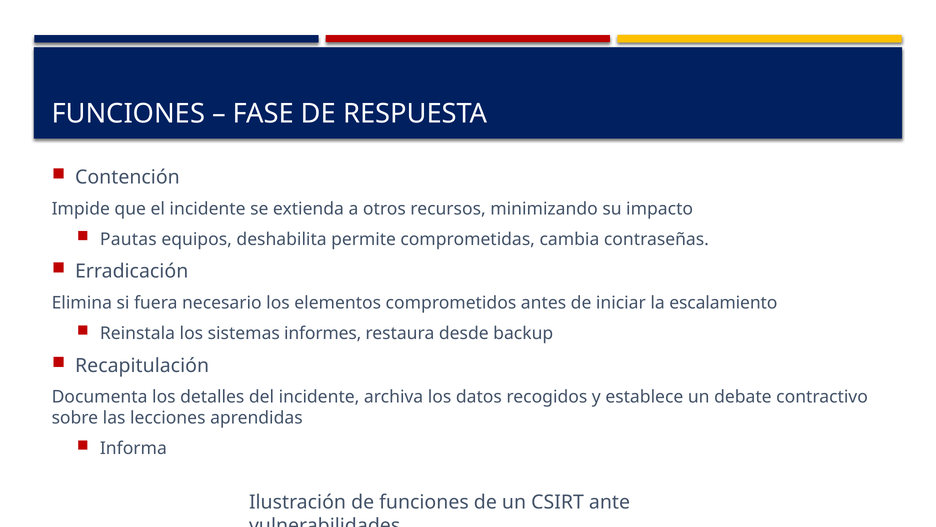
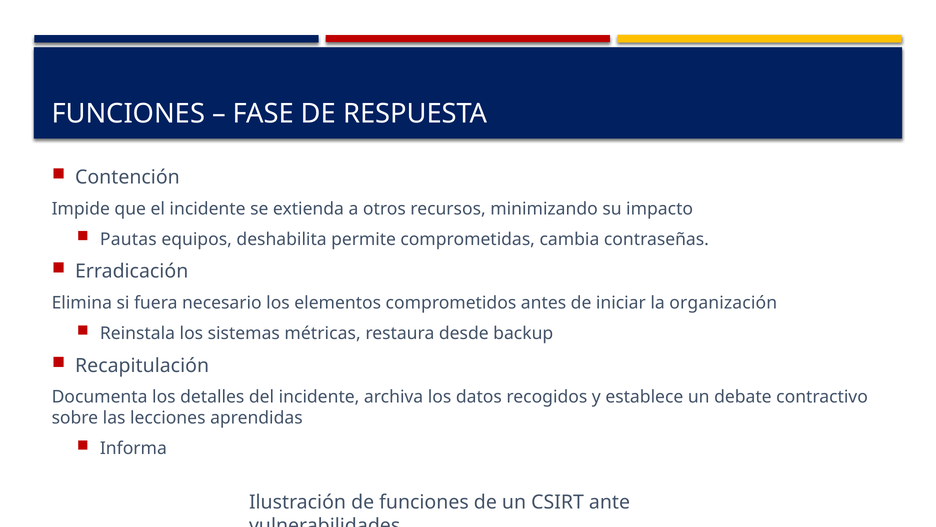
escalamiento: escalamiento -> organización (723, 303)
informes: informes -> métricas (323, 333)
